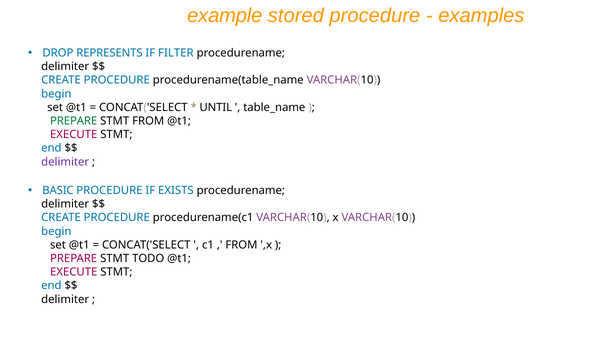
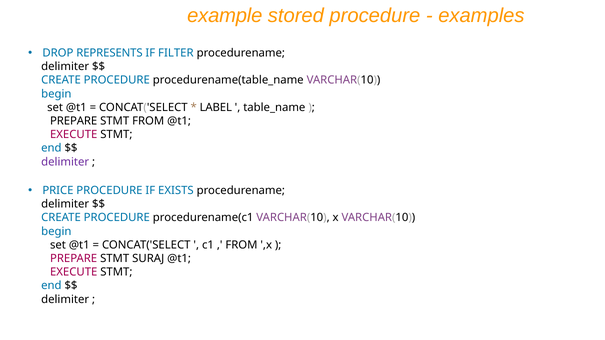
UNTIL: UNTIL -> LABEL (216, 107)
PREPARE colour: green -> black (74, 121)
BASIC: BASIC -> PRICE (58, 191)
TODO: TODO -> SURAJ (148, 259)
